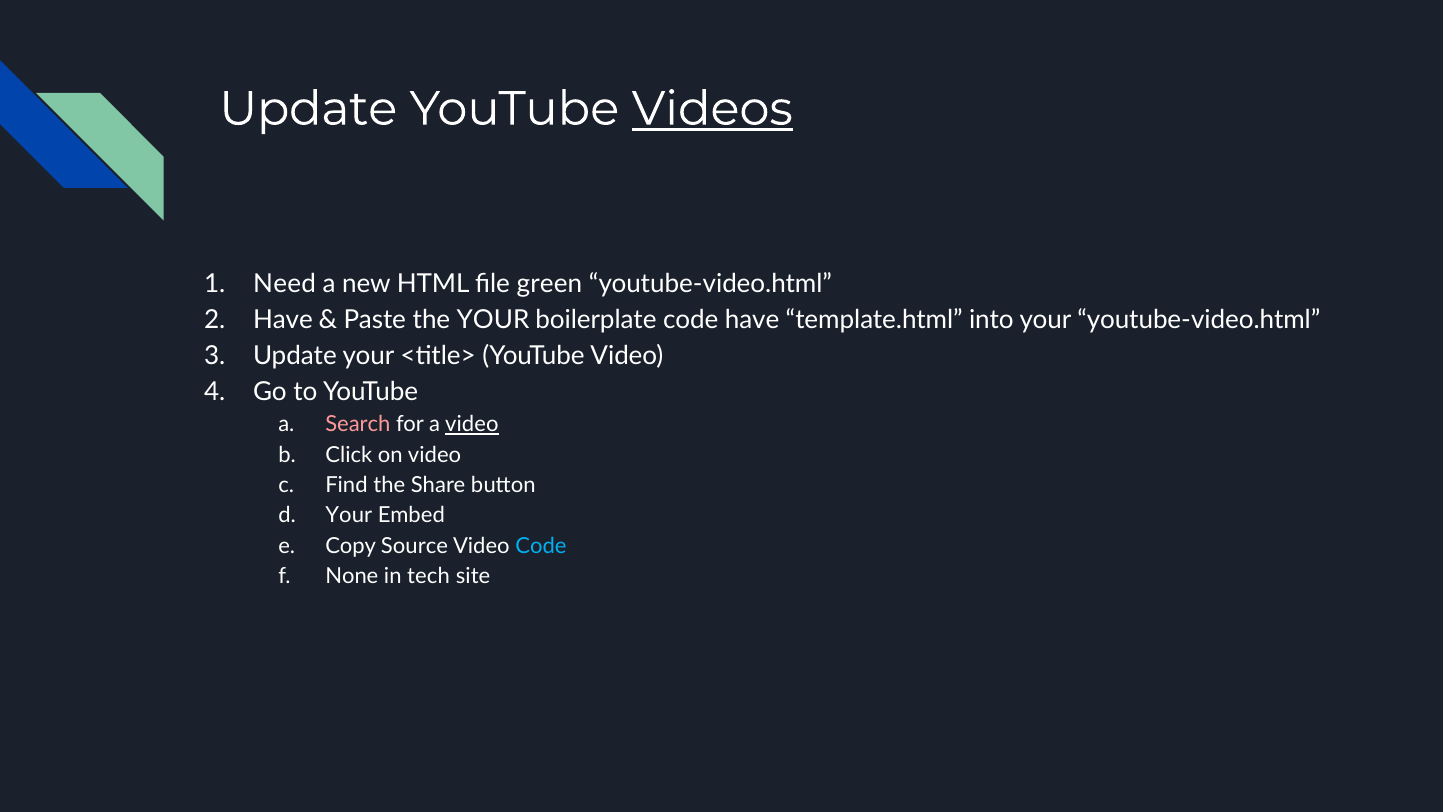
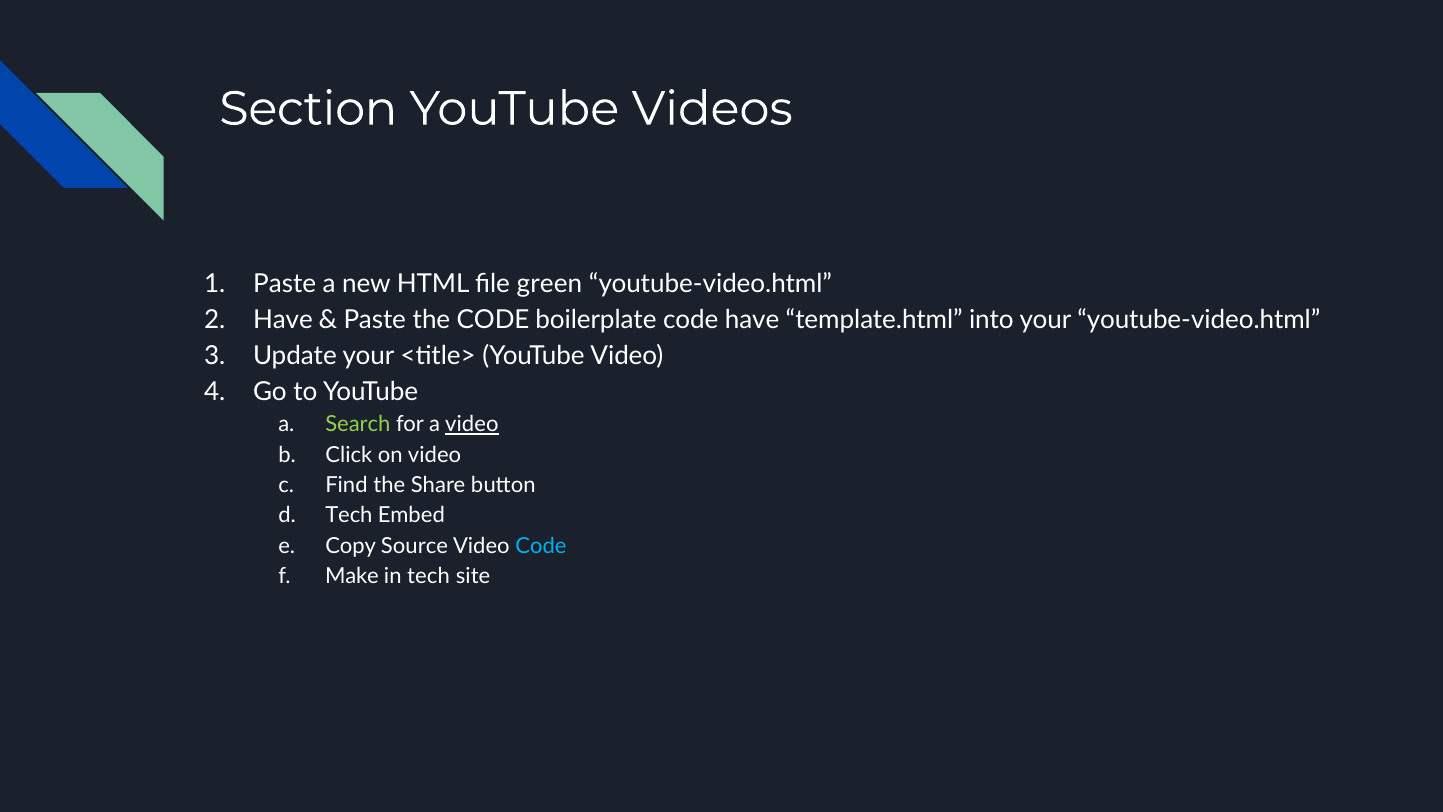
Update: Update -> Section (308, 109)
Videos underline: present -> none (712, 109)
Need: Need -> Paste (285, 284)
the YOUR: YOUR -> CODE (493, 320)
Search colour: pink -> light green (358, 424)
Your: Your -> Tech (349, 516)
None: None -> Make (352, 576)
